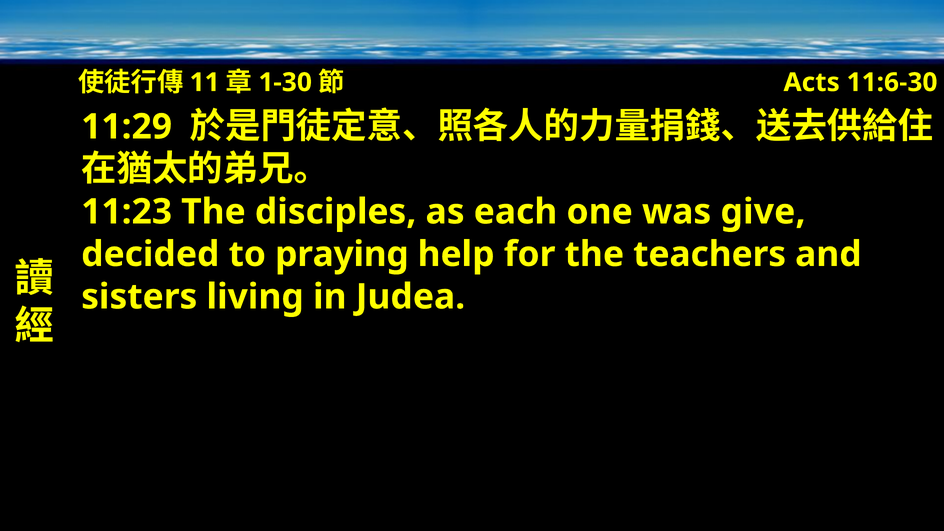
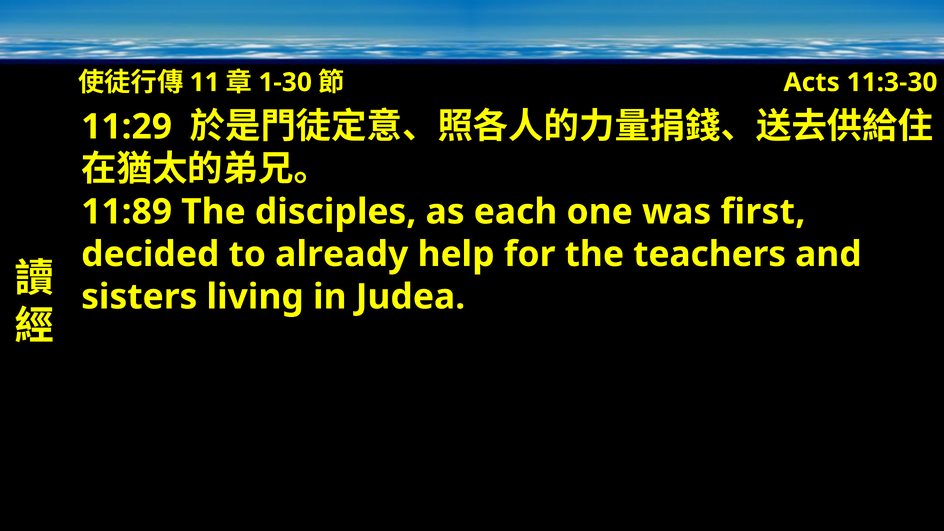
11:6-30: 11:6-30 -> 11:3-30 (892, 82)
11:23: 11:23 -> 11:89 (127, 212)
give: give -> first (763, 212)
praying: praying -> already (342, 254)
